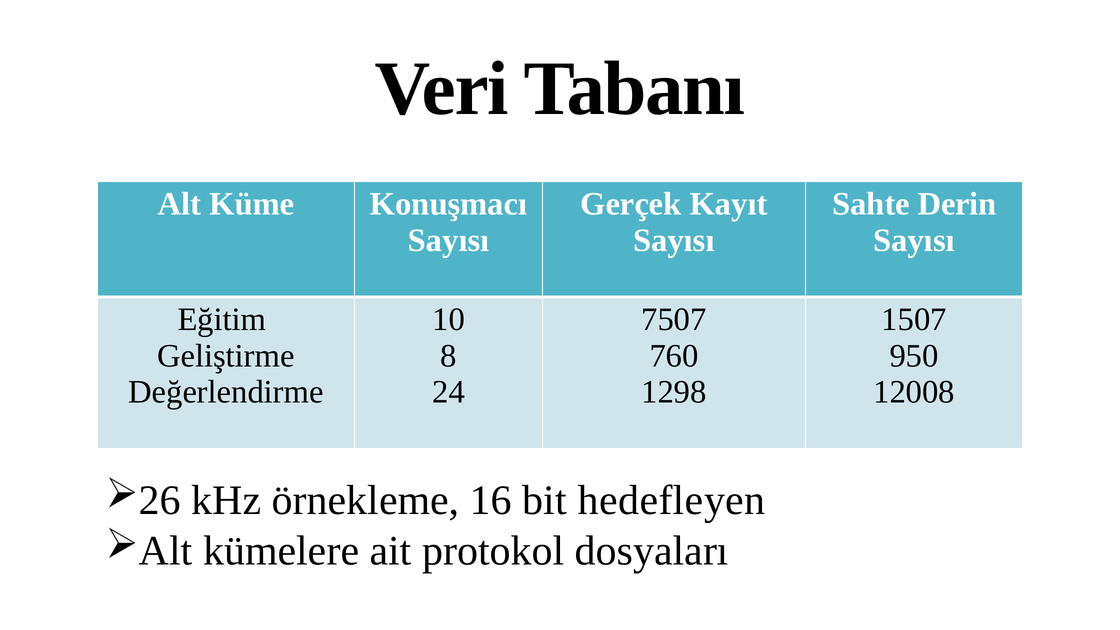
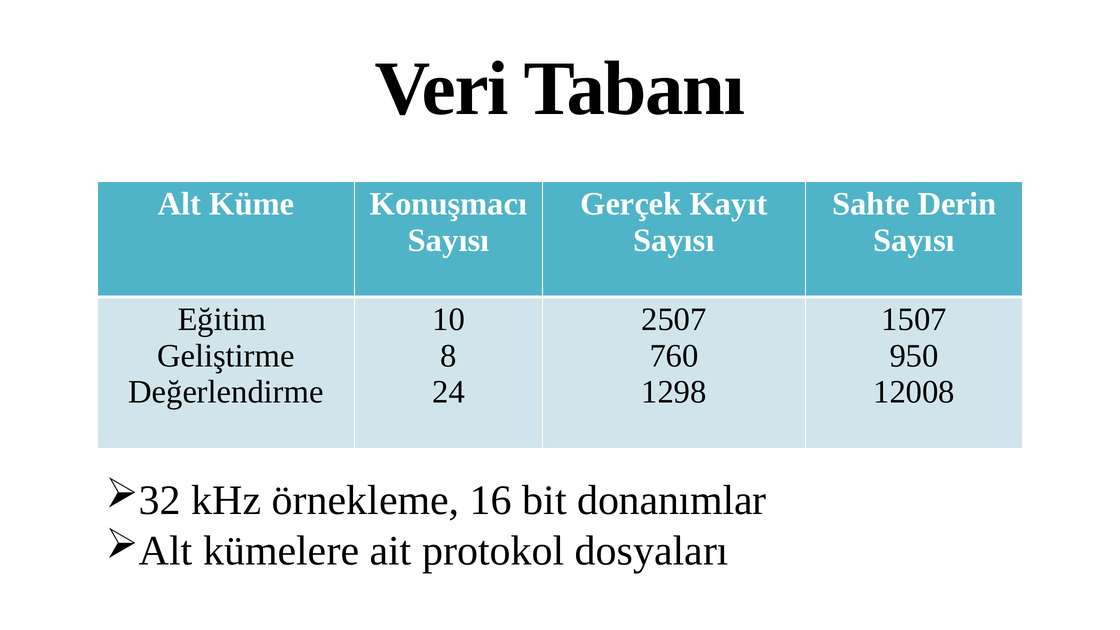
7507: 7507 -> 2507 (674, 320)
26: 26 -> 32 (160, 501)
hedefleyen: hedefleyen -> donanımlar (672, 501)
